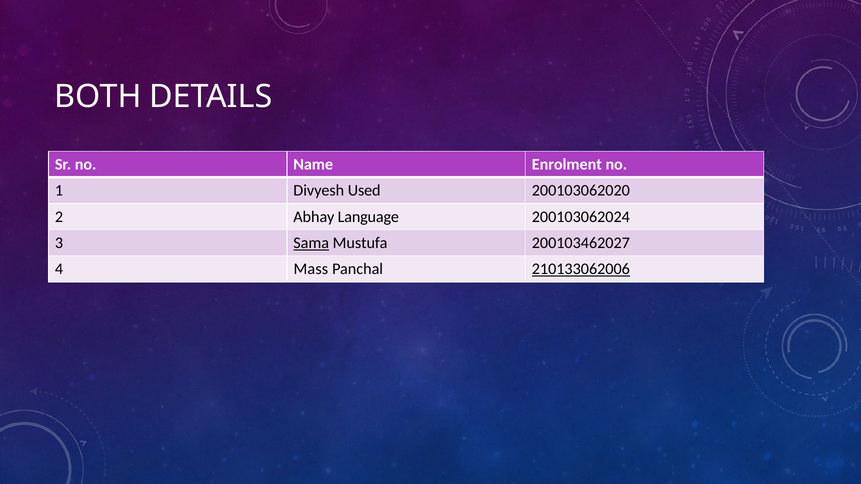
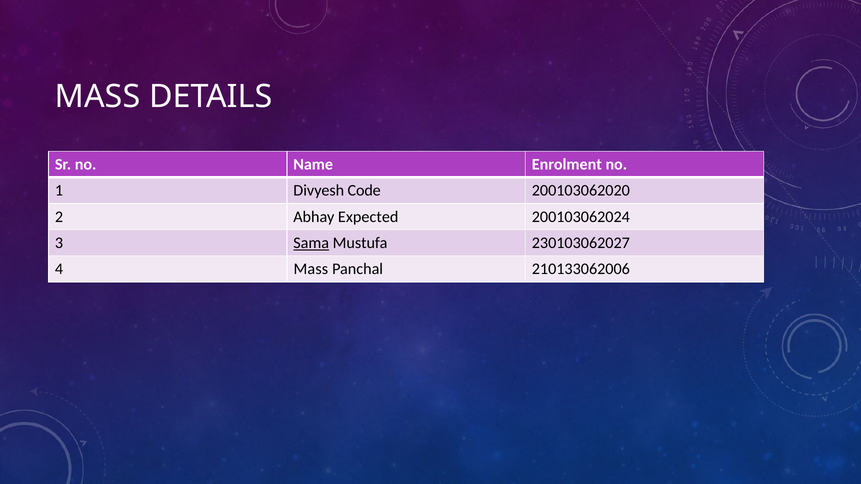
BOTH: BOTH -> MASS (98, 97)
Used: Used -> Code (364, 191)
Language: Language -> Expected (368, 217)
200103462027: 200103462027 -> 230103062027 (581, 243)
210133062006 underline: present -> none (581, 269)
